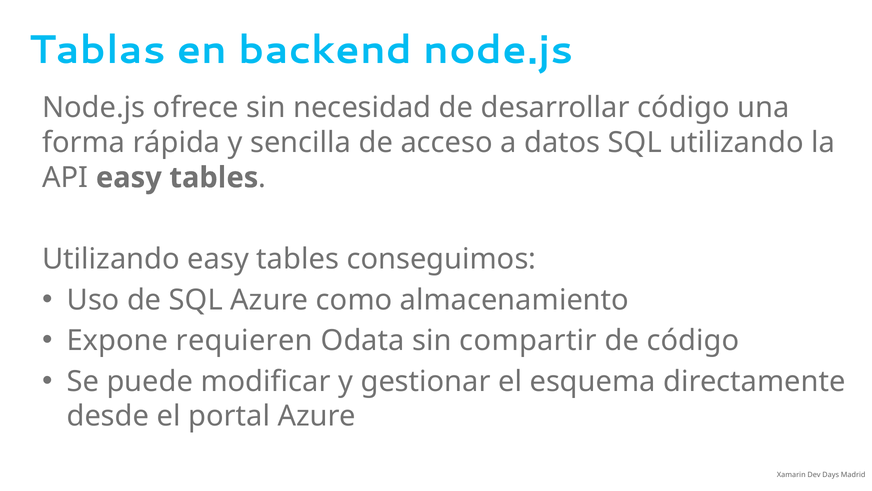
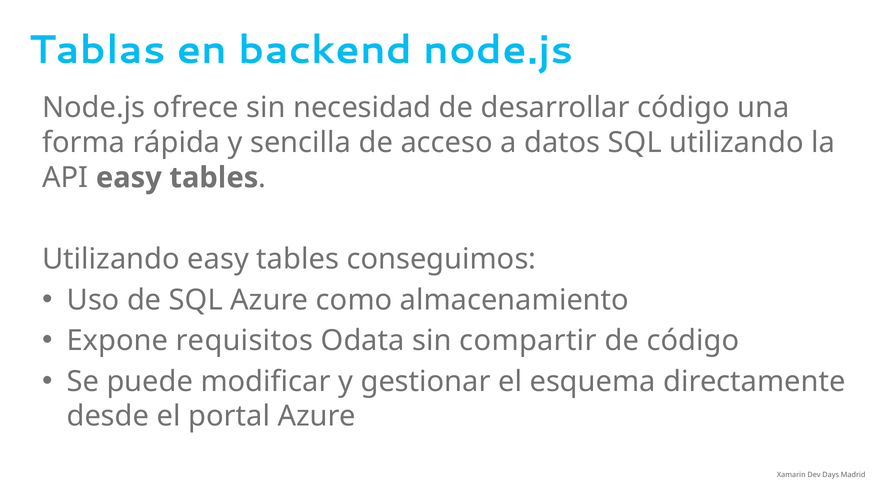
requieren: requieren -> requisitos (244, 340)
